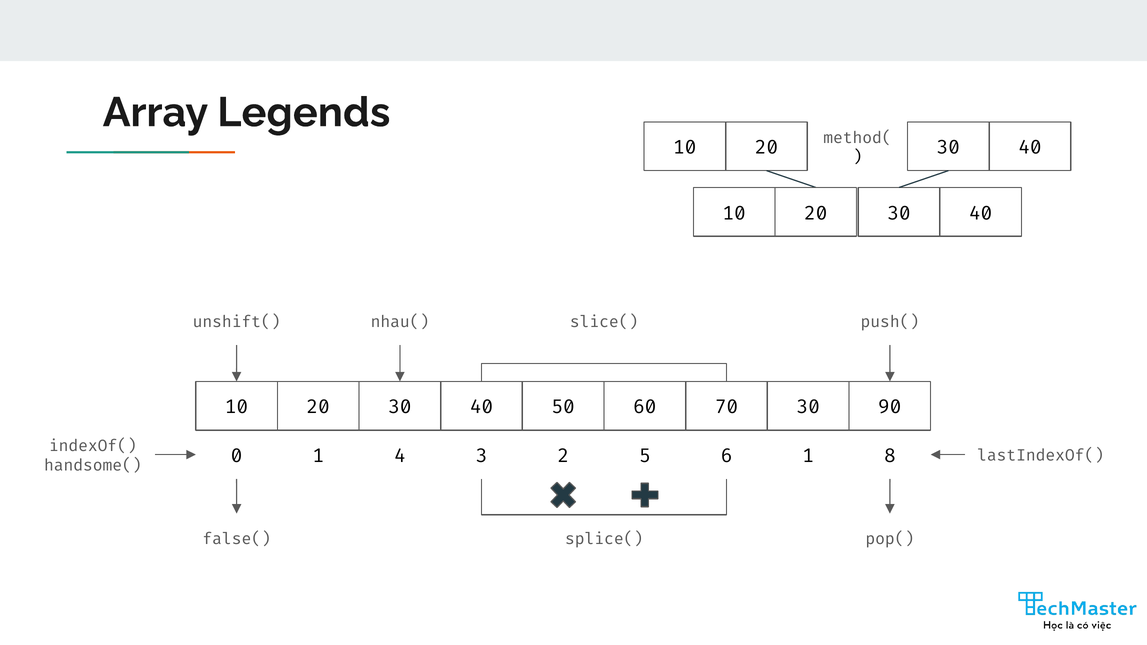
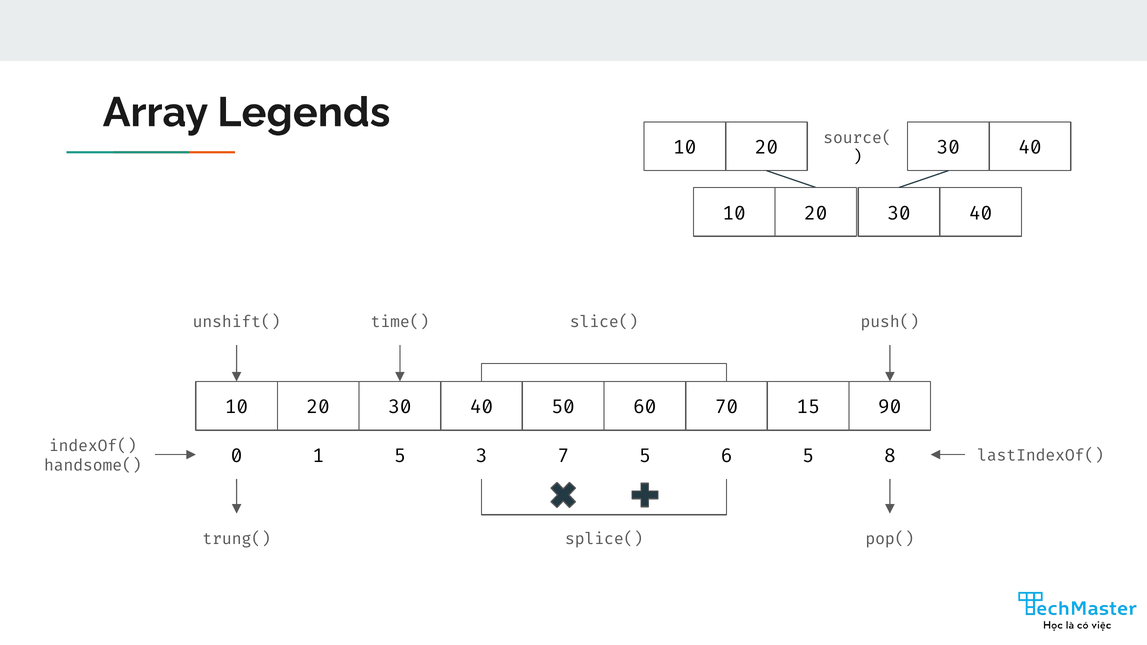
method(: method( -> source( (857, 138)
nhau(: nhau( -> time( (400, 322)
70 30: 30 -> 15 (808, 407)
1 4: 4 -> 5 (400, 456)
2: 2 -> 7 (563, 456)
6 1: 1 -> 5 (808, 456)
false(: false( -> trung( (237, 539)
